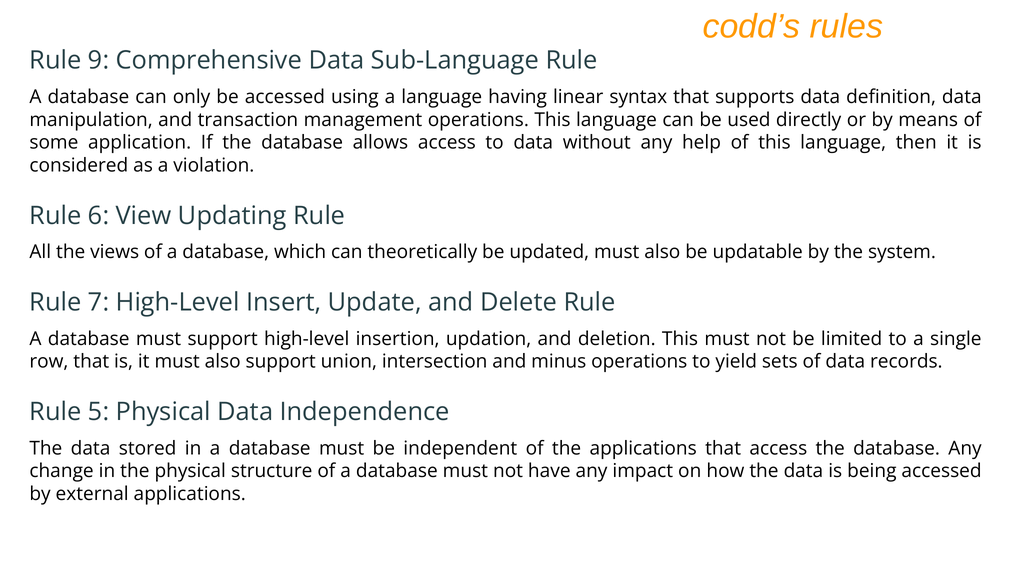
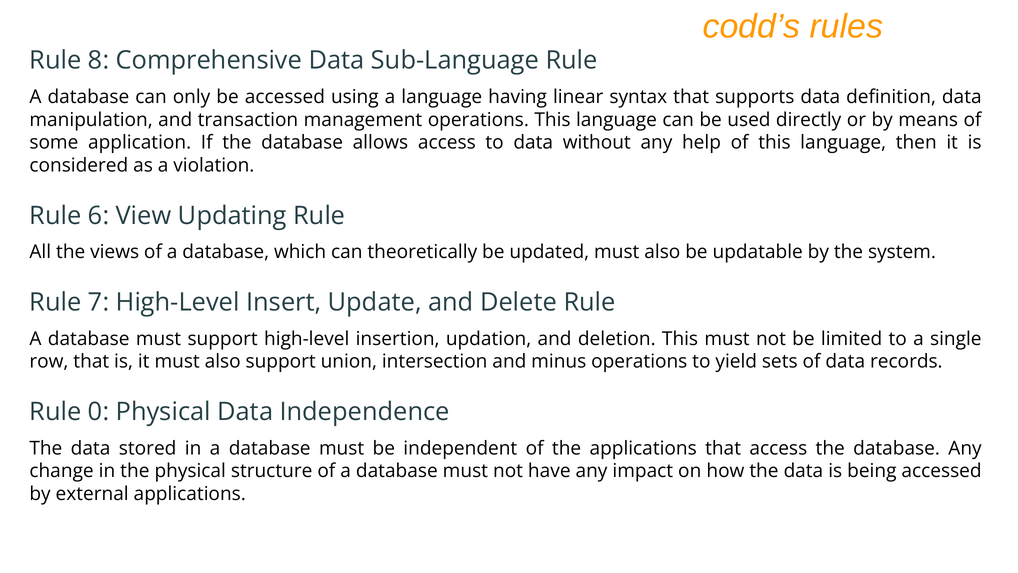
9: 9 -> 8 (99, 60)
5: 5 -> 0 (99, 411)
